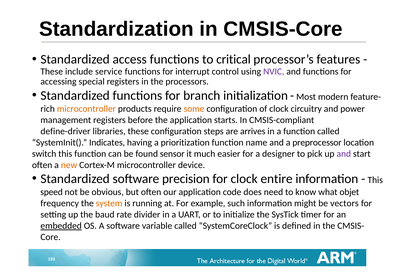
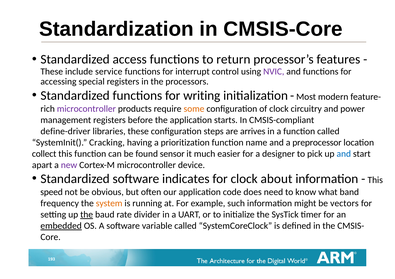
critical: critical -> return (233, 59)
branch: branch -> writing (202, 96)
microcontroller colour: orange -> purple (86, 109)
Indicates: Indicates -> Cracking (107, 143)
switch: switch -> collect (44, 154)
and colour: purple -> blue (344, 154)
often: often -> apart (42, 165)
new colour: orange -> purple (69, 165)
precision: precision -> indicates (186, 179)
entire: entire -> about (277, 179)
objet: objet -> band (349, 192)
the underline: none -> present (87, 215)
